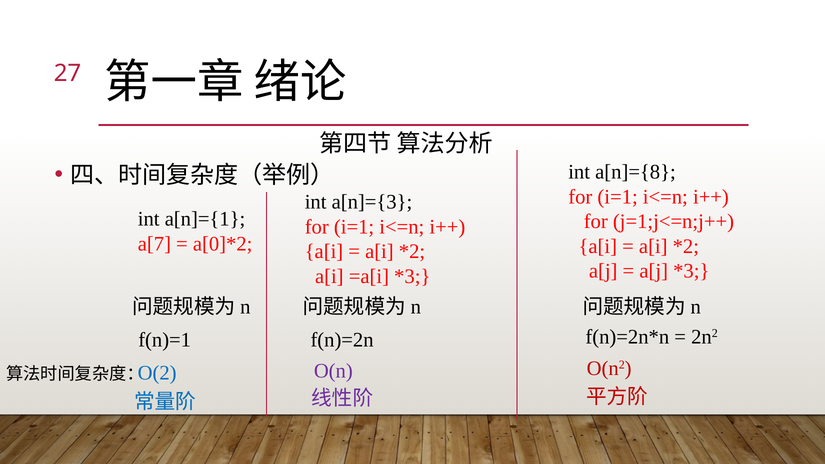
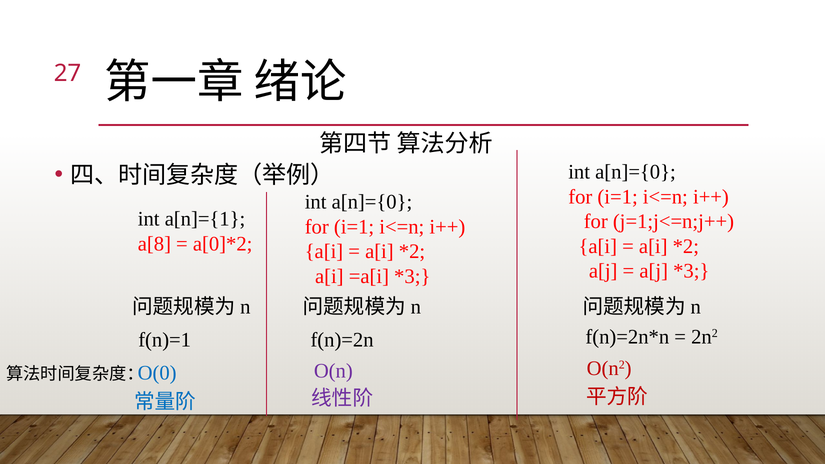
a[n]={8: a[n]={8 -> a[n]={0 (635, 172)
a[n]={3: a[n]={3 -> a[n]={0 (372, 202)
a[7: a[7 -> a[8 (154, 244)
O(2: O(2 -> O(0 (157, 373)
